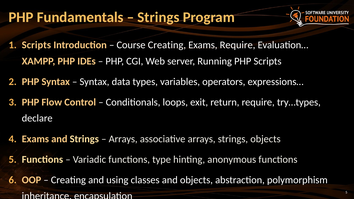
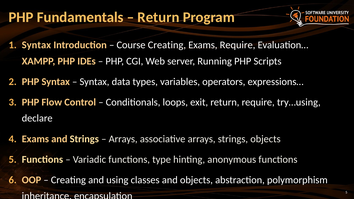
Strings: Strings -> Return (158, 17)
Scripts: Scripts -> Syntax (36, 45)
try…types: try…types -> try…using (299, 102)
